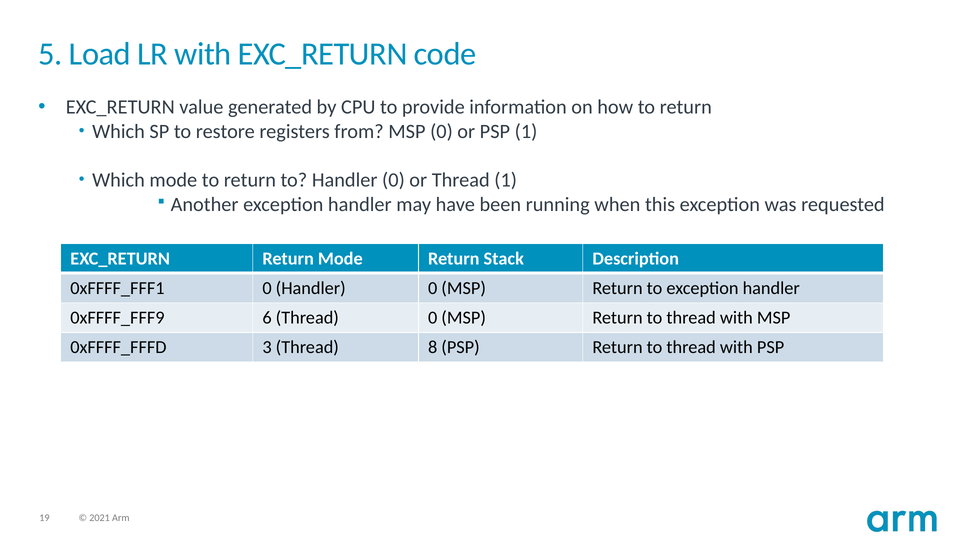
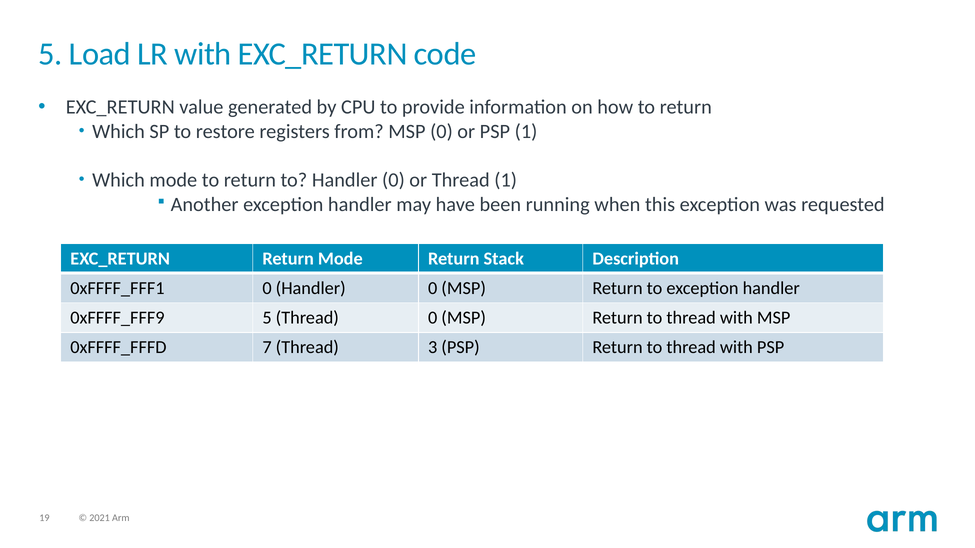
6: 6 -> 5 (267, 318)
3: 3 -> 7 (267, 348)
8: 8 -> 3 (433, 348)
